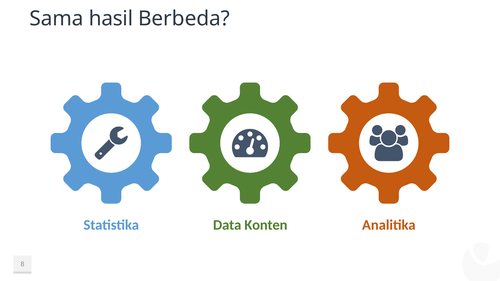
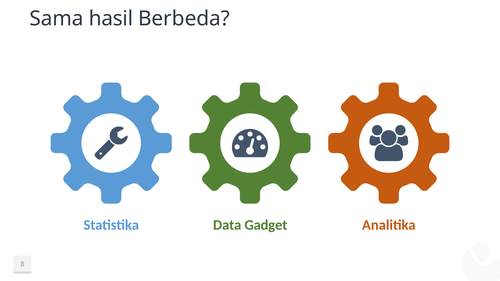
Konten: Konten -> Gadget (266, 225)
